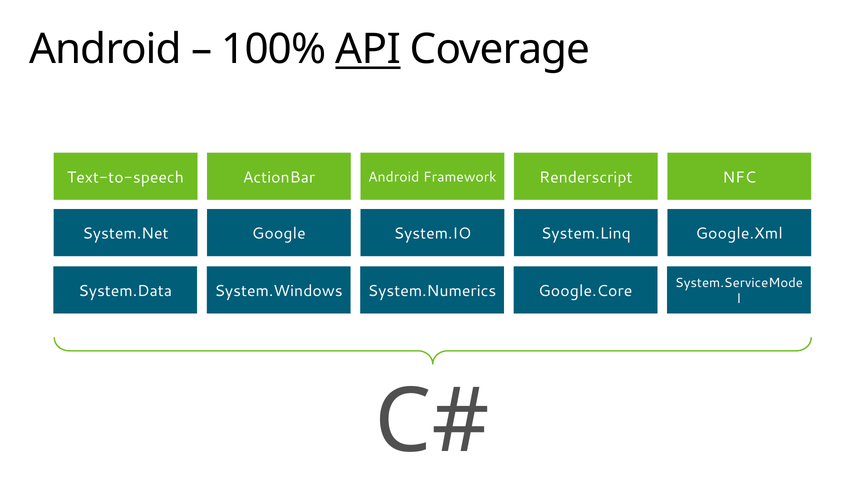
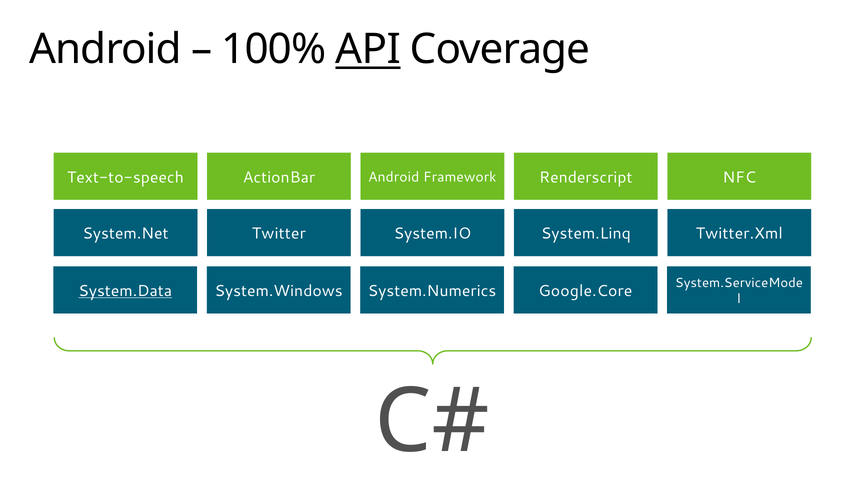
Google: Google -> Twitter (279, 234)
Google.Xml: Google.Xml -> Twitter.Xml (739, 234)
System.Data underline: none -> present (125, 291)
